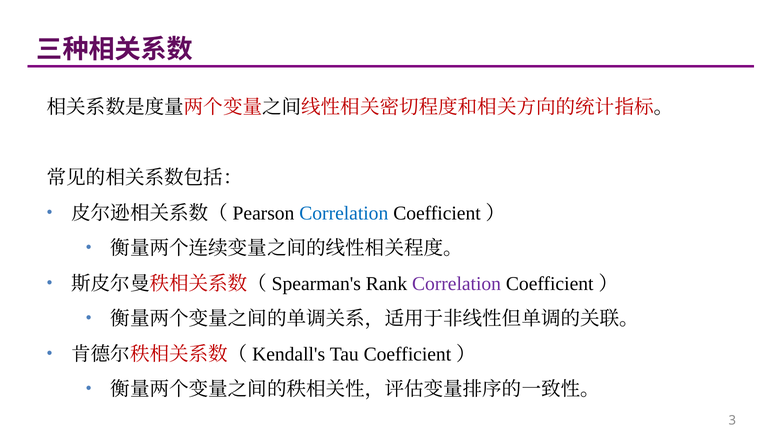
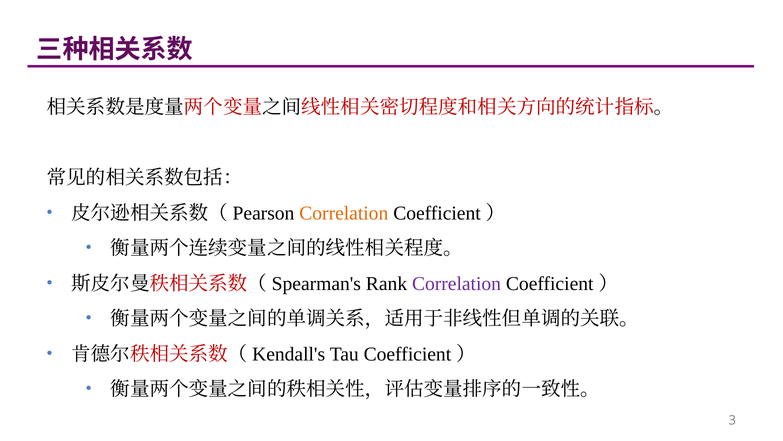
Correlation colour: blue -> orange (344, 213)
